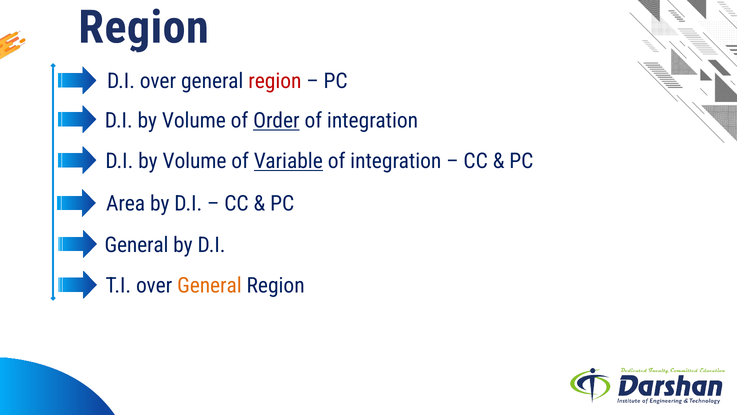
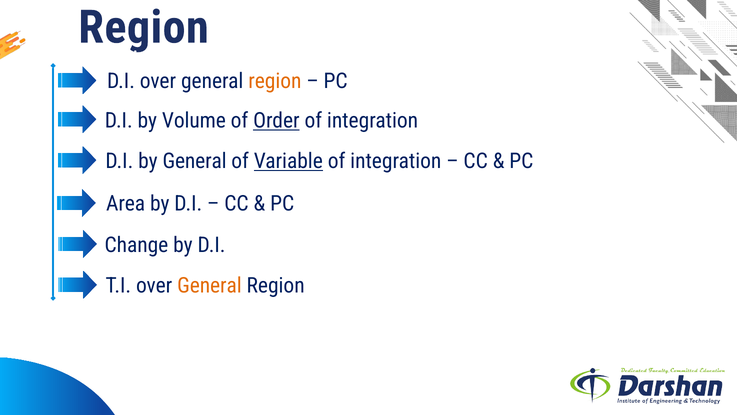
region colour: red -> orange (275, 81)
Volume: Volume -> General (195, 161)
General: General -> Change (136, 245)
